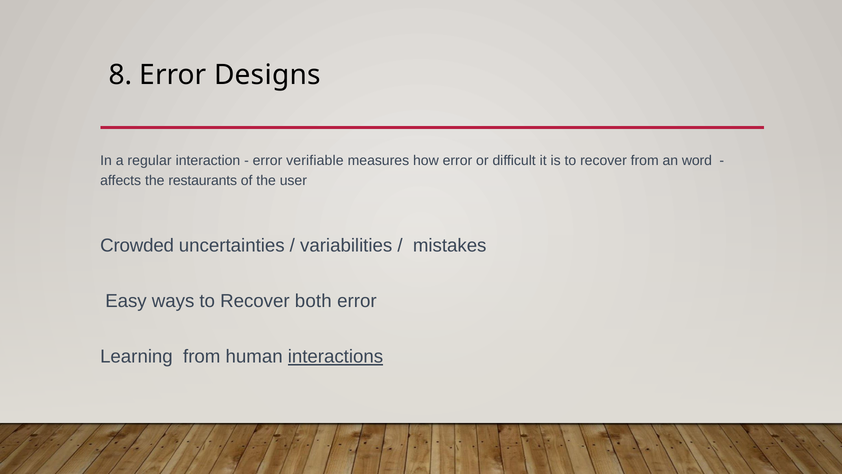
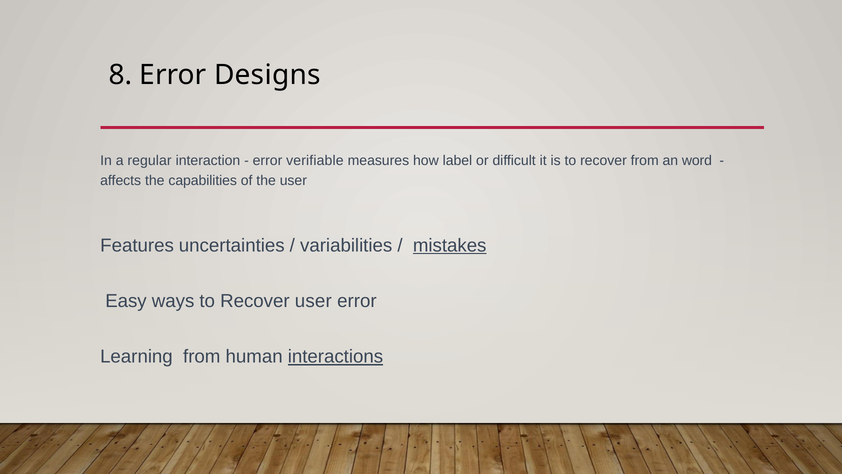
how error: error -> label (457, 160)
restaurants: restaurants -> capabilities (203, 181)
Crowded: Crowded -> Features (137, 245)
mistakes underline: none -> present (450, 245)
Recover both: both -> user (313, 301)
